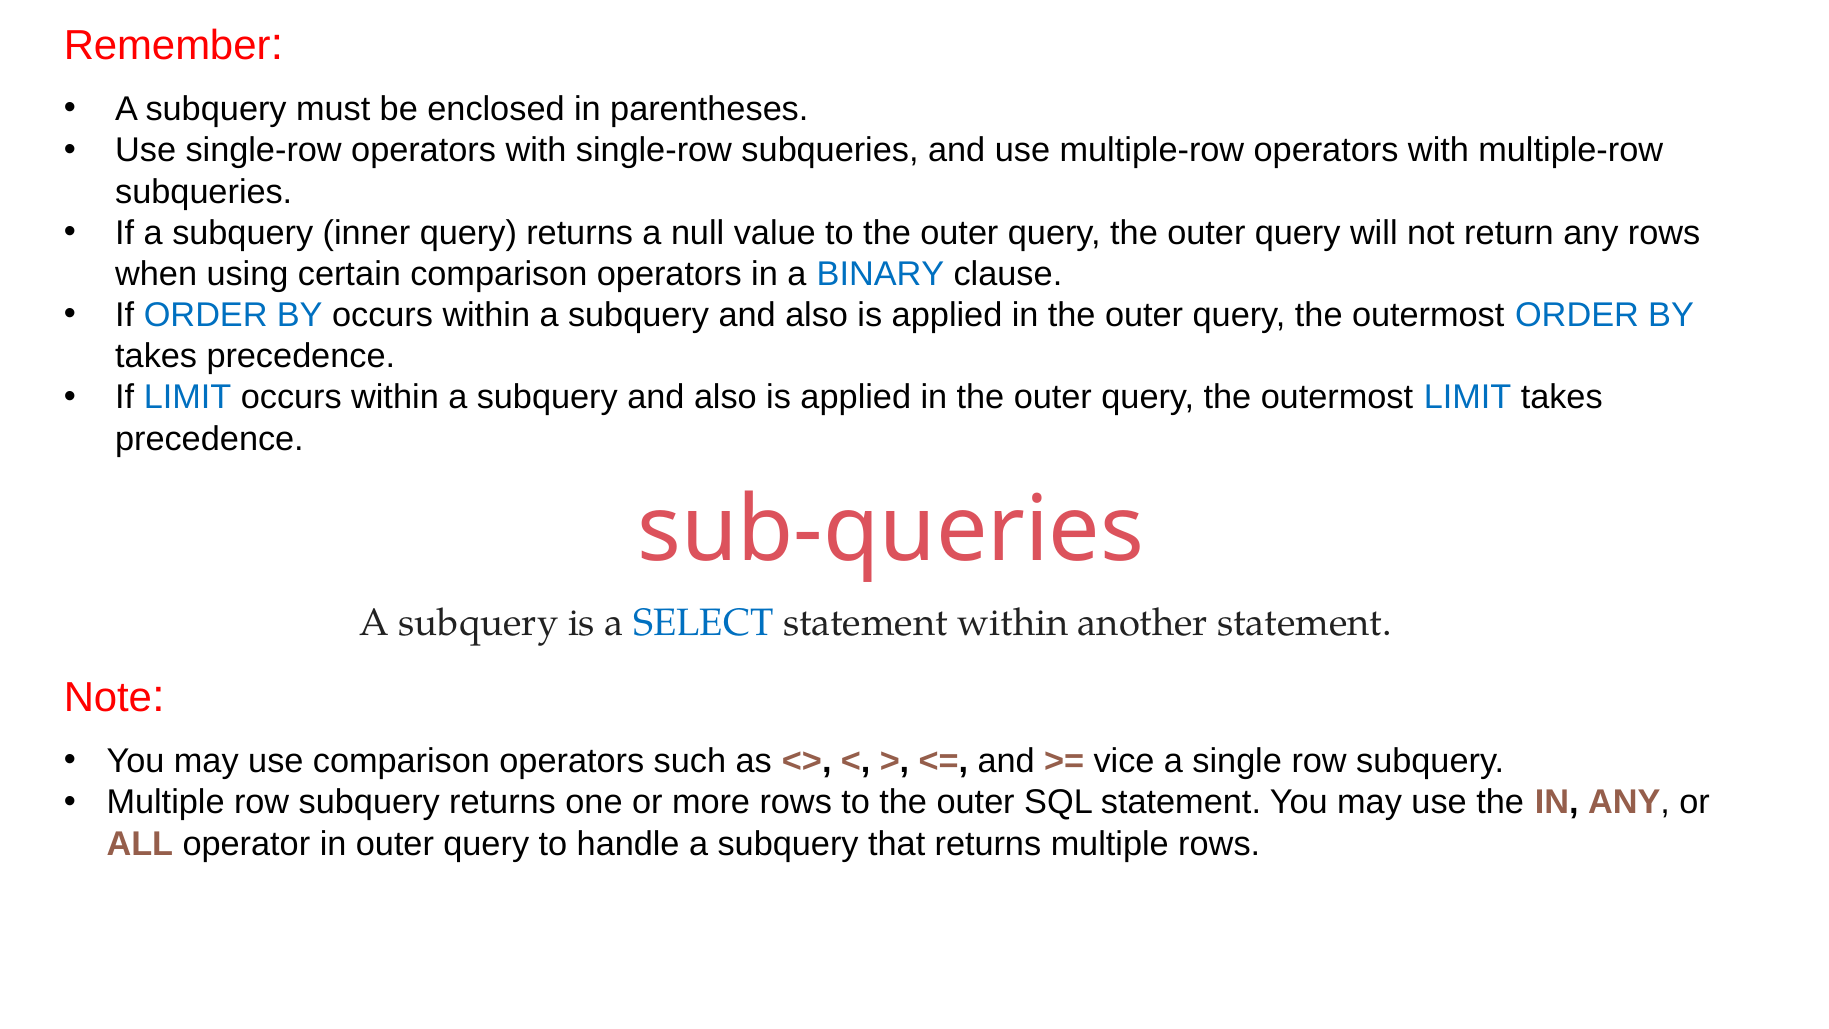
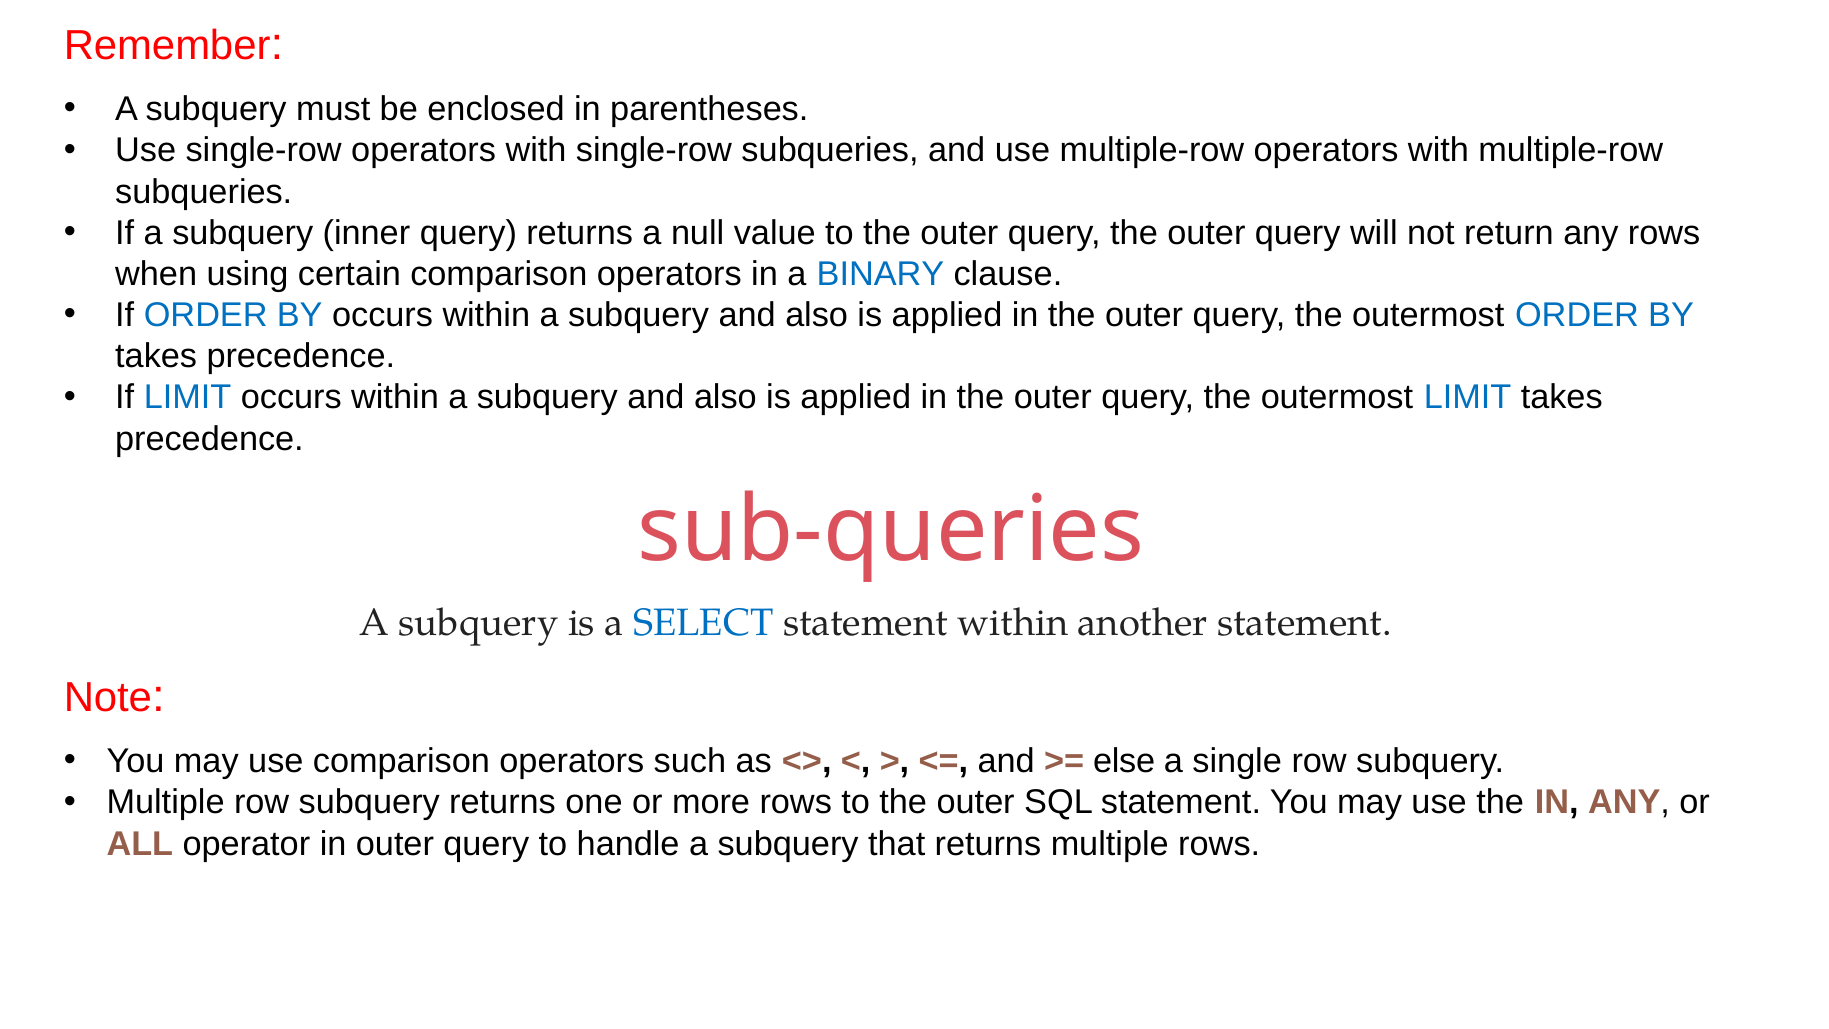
vice: vice -> else (1124, 761)
